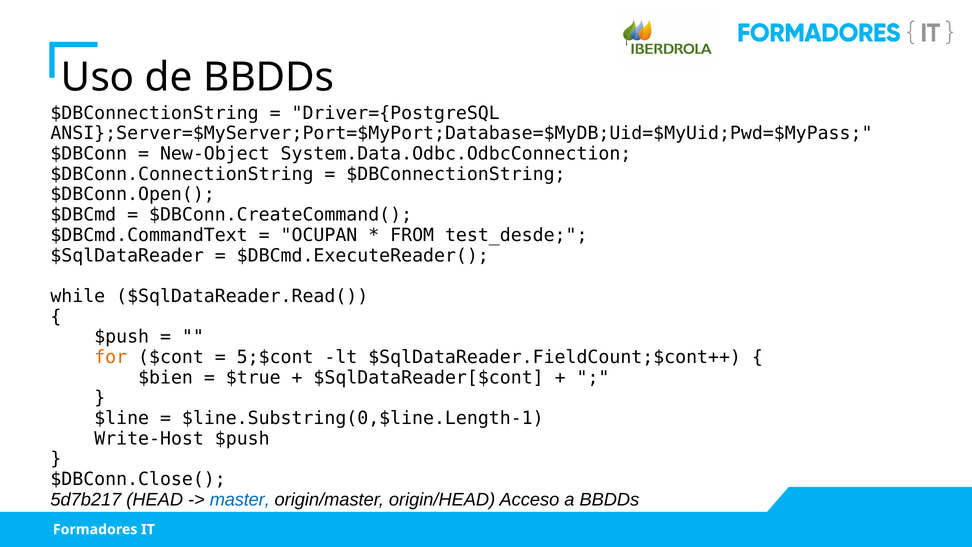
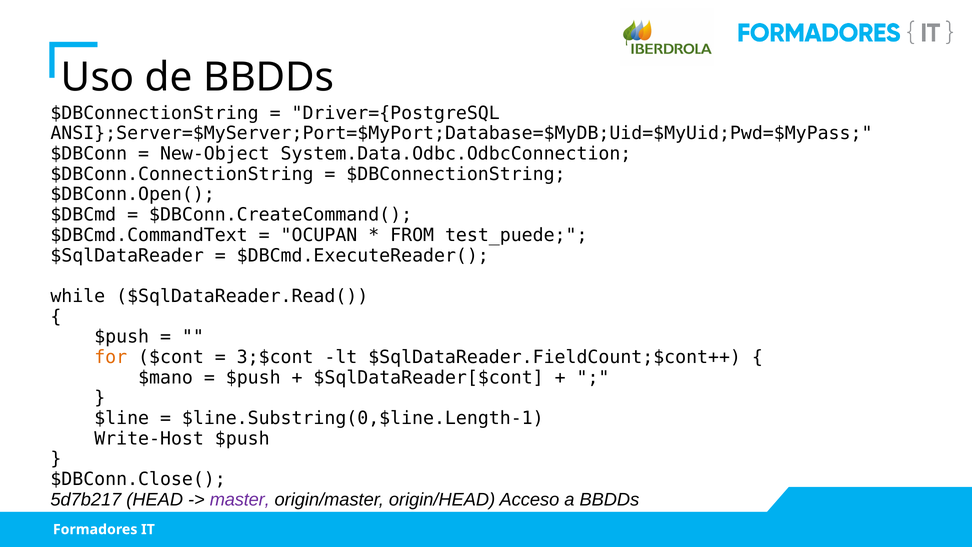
test_desde: test_desde -> test_puede (516, 235)
5;$cont: 5;$cont -> 3;$cont (275, 357)
$bien: $bien -> $mano (166, 377)
$true: $true -> $push (253, 377)
master colour: blue -> purple (240, 499)
